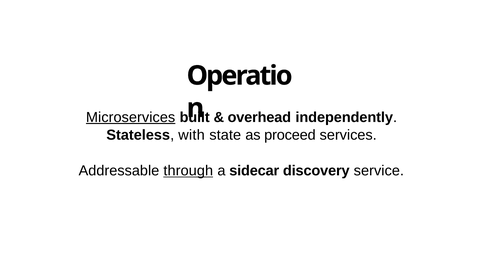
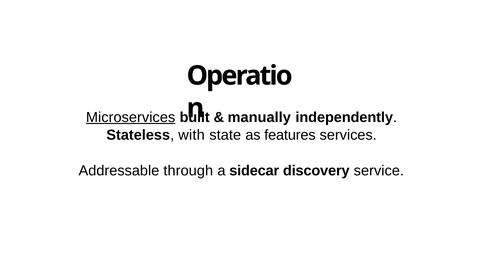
overhead: overhead -> manually (259, 117)
proceed: proceed -> features (290, 135)
through underline: present -> none (188, 171)
